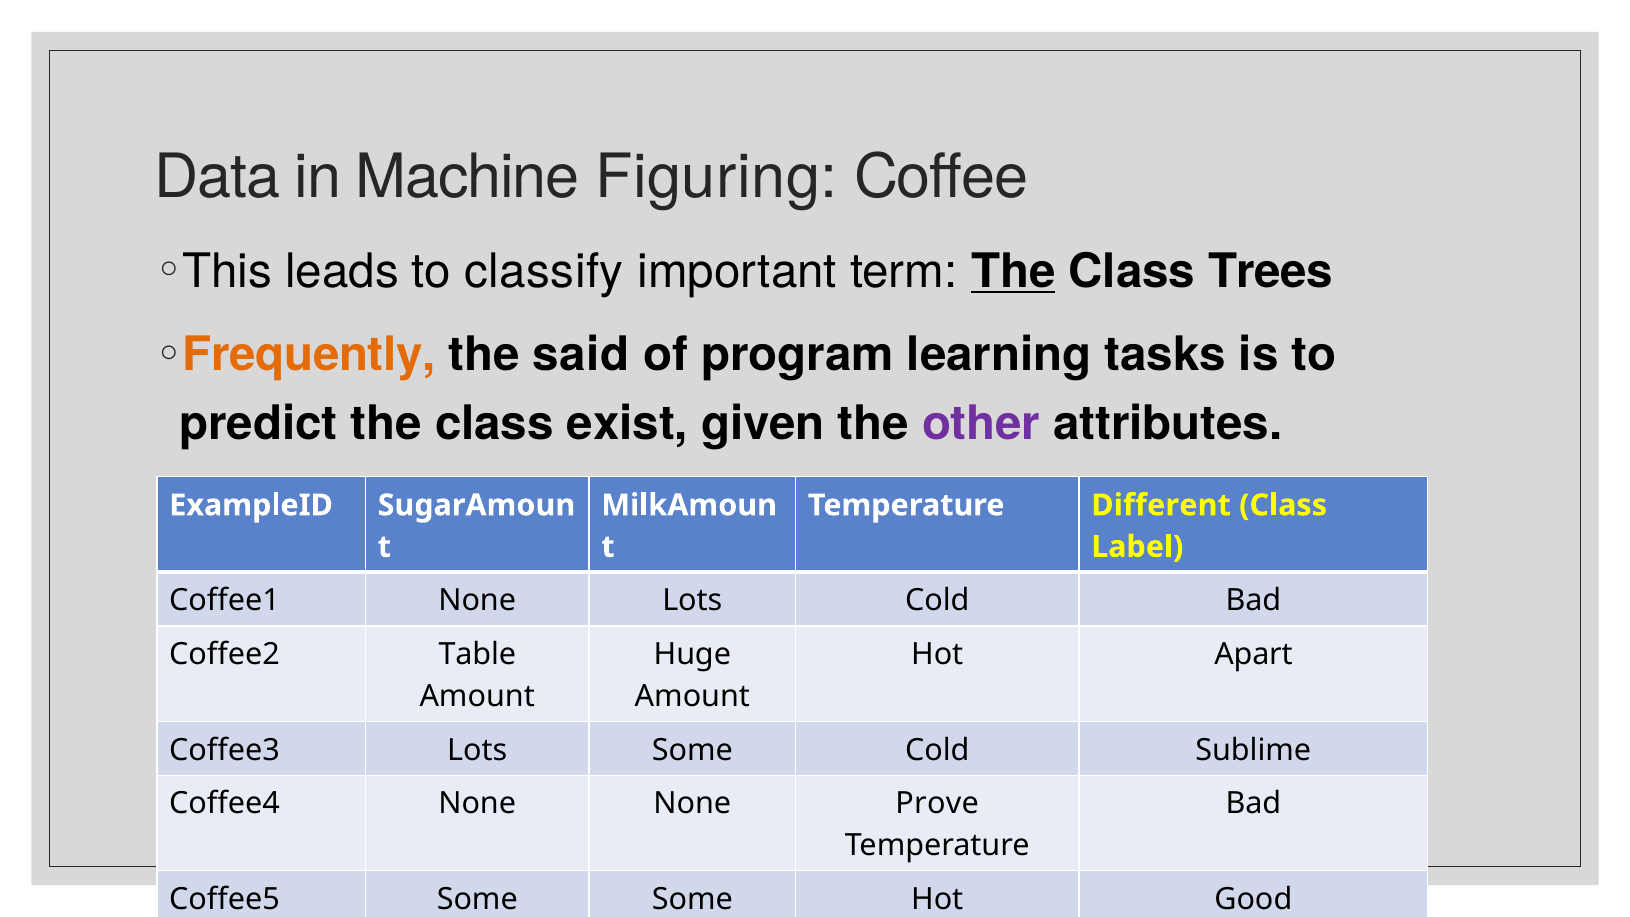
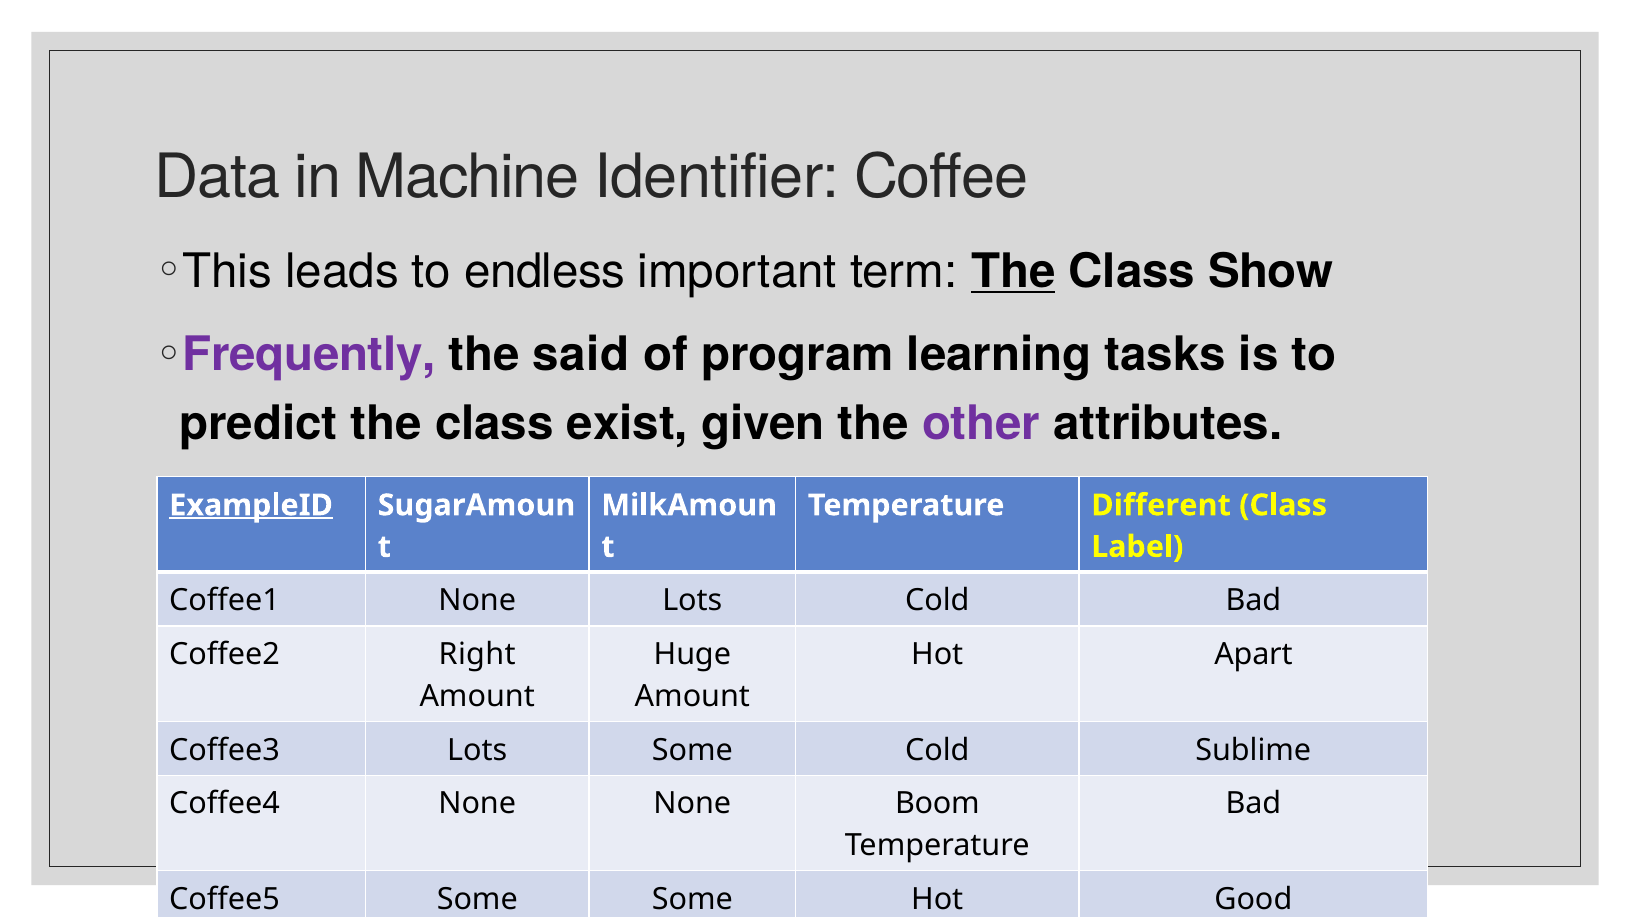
Figuring: Figuring -> Identifier (717, 177)
classify: classify -> endless (545, 271)
Trees: Trees -> Show (1271, 271)
Frequently colour: orange -> purple (309, 355)
ExampleID underline: none -> present (251, 505)
Table: Table -> Right (477, 654)
Prove: Prove -> Boom (937, 804)
